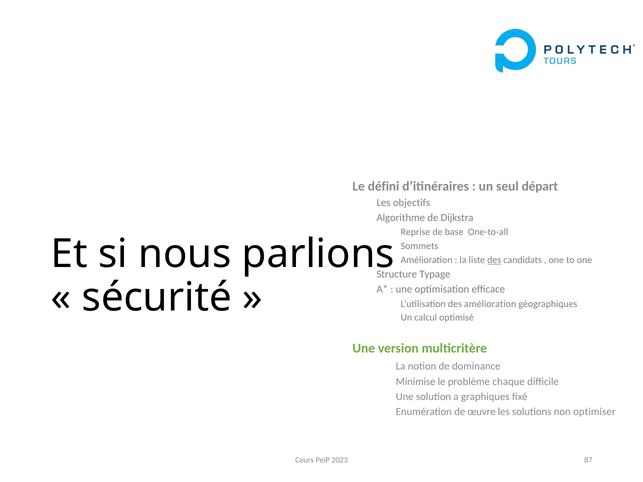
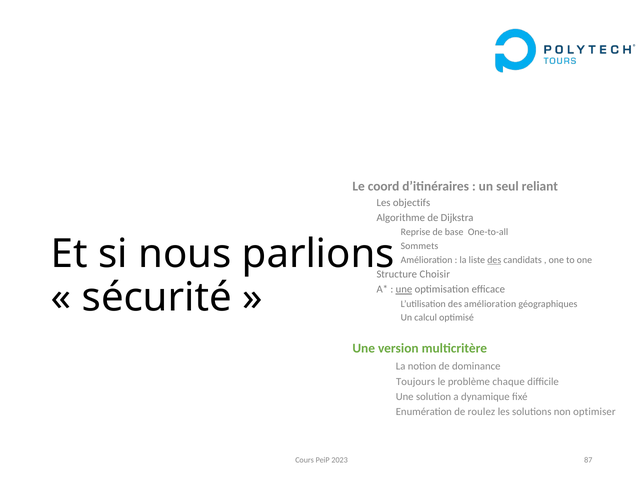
défini: défini -> coord (384, 187)
départ: départ -> reliant (540, 187)
Typage: Typage -> Choisir (435, 275)
une underline: none -> present (404, 289)
Minimise: Minimise -> Toujours (416, 382)
graphiques: graphiques -> dynamique (485, 397)
œuvre: œuvre -> roulez (481, 412)
